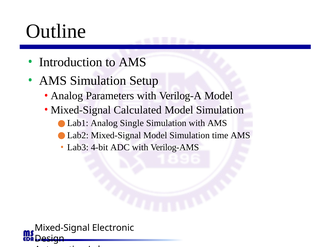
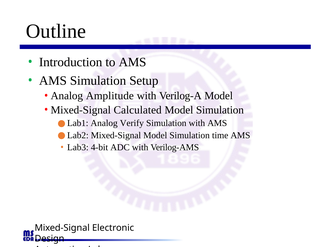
Parameters: Parameters -> Amplitude (110, 96)
Single: Single -> Verify (132, 123)
